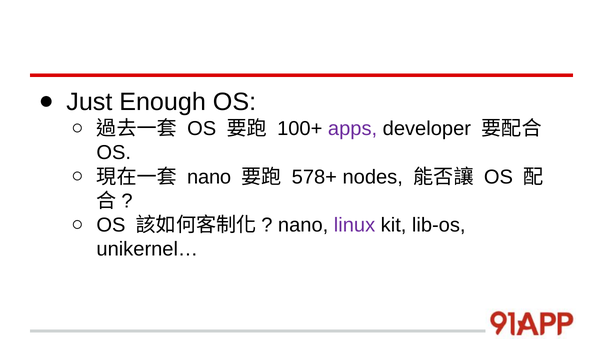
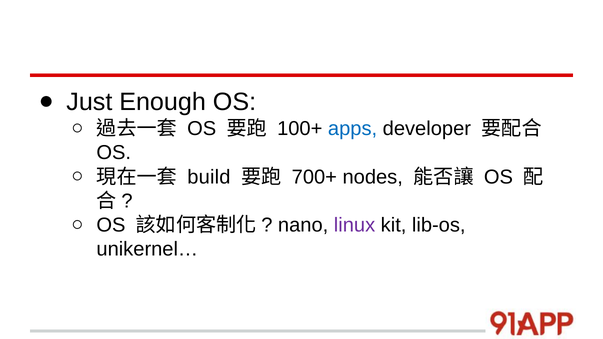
apps colour: purple -> blue (353, 129)
nano: nano -> build (209, 177)
578+: 578+ -> 700+ (314, 177)
